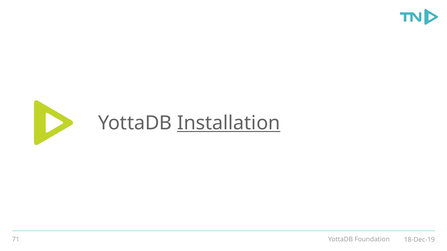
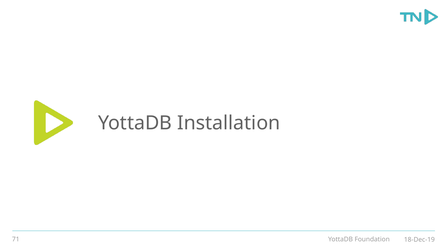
Installation underline: present -> none (229, 123)
